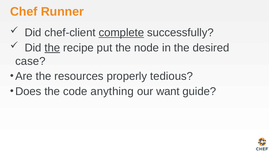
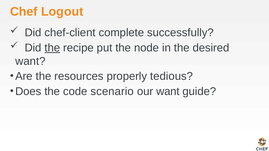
Runner: Runner -> Logout (62, 12)
complete underline: present -> none (121, 33)
case: case -> want (30, 61)
anything: anything -> scenario (112, 92)
